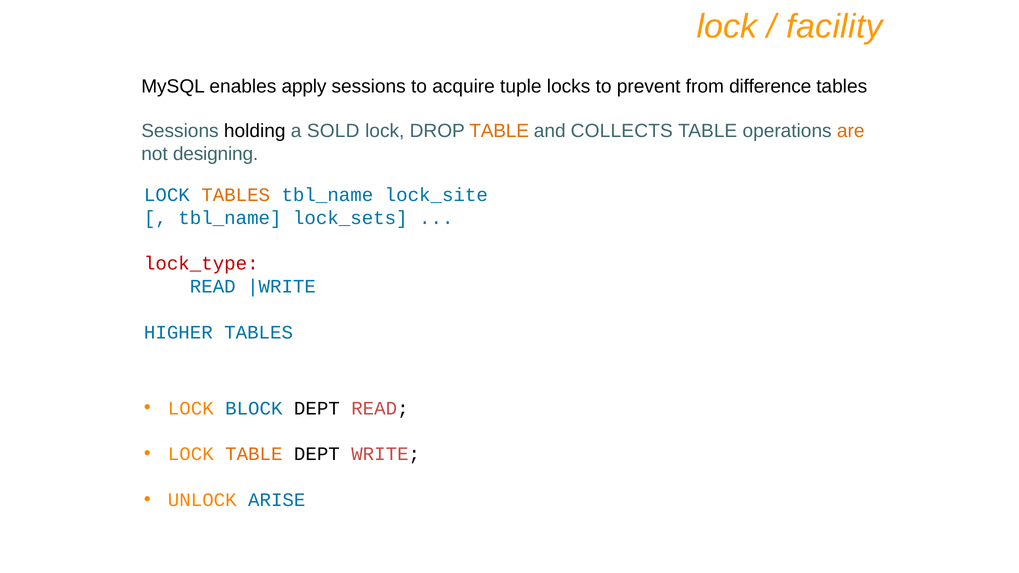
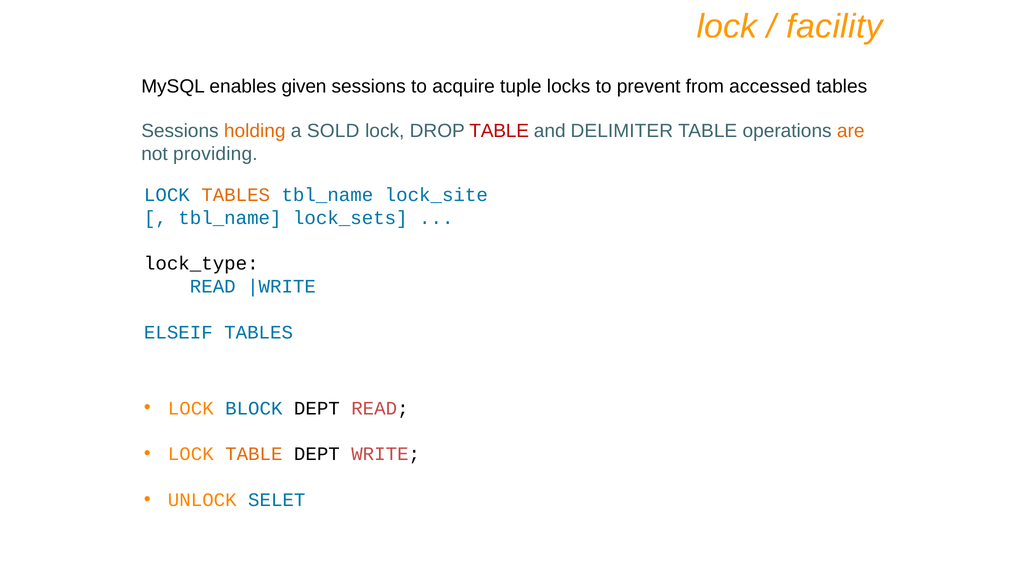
apply: apply -> given (304, 87)
difference: difference -> accessed (770, 87)
holding colour: black -> orange (255, 131)
TABLE colour: orange -> red (499, 131)
COLLECTS: COLLECTS -> DELIMITER (622, 131)
designing: designing -> providing (215, 154)
lock_type colour: red -> black (201, 264)
HIGHER: HIGHER -> ELSEIF (178, 332)
ARISE: ARISE -> SELET (277, 500)
